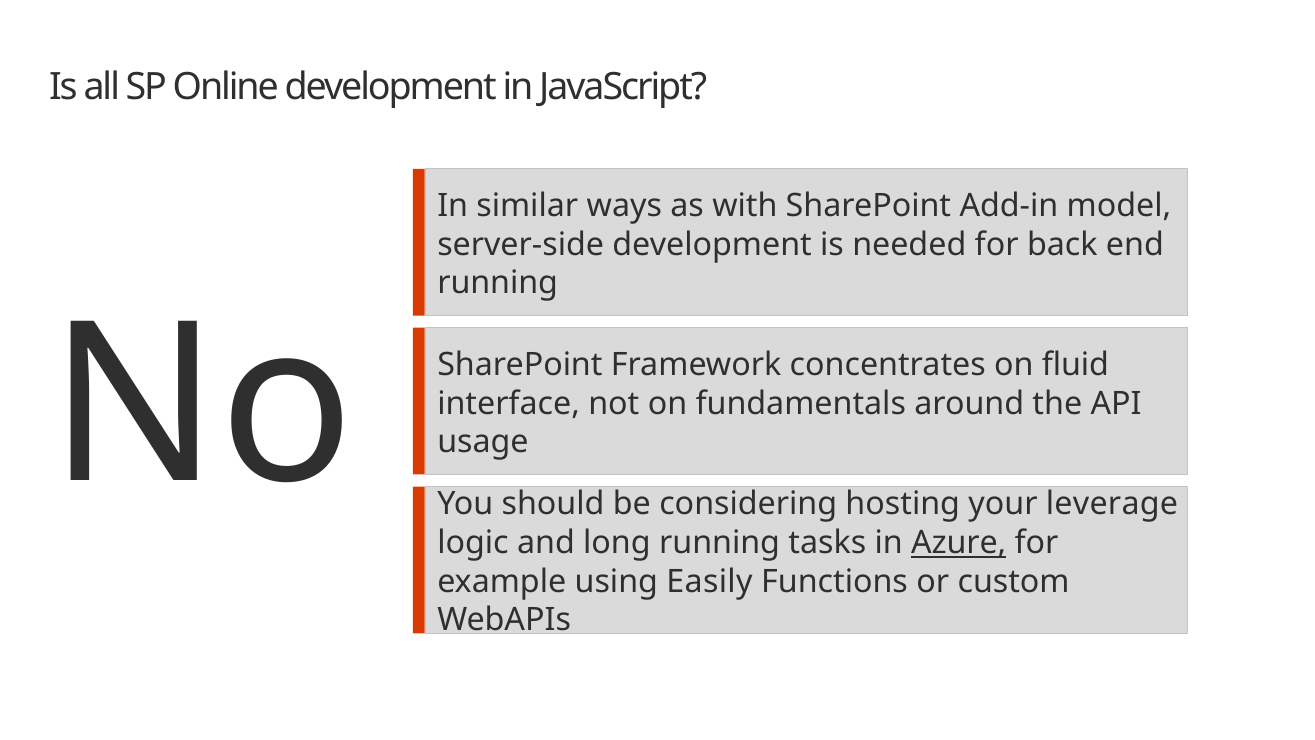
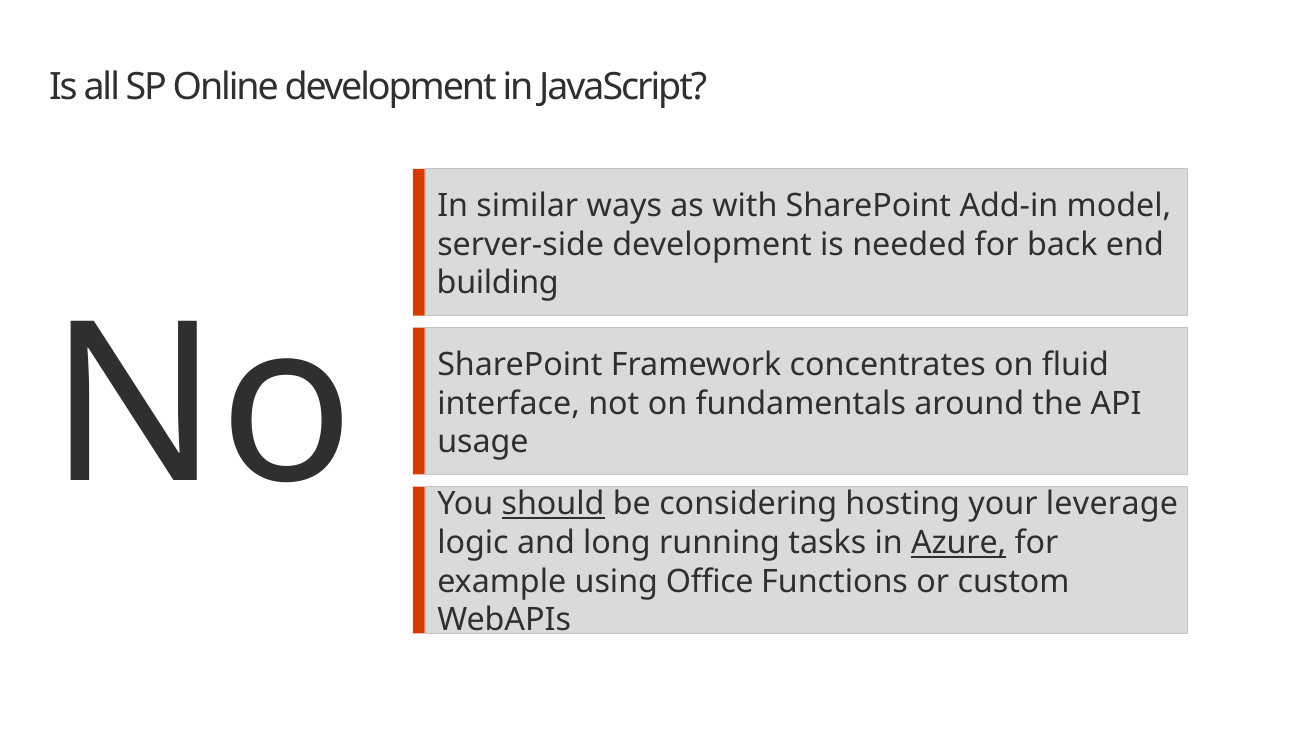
running: running -> building (498, 283)
should underline: none -> present (553, 504)
Easily: Easily -> Office (710, 581)
